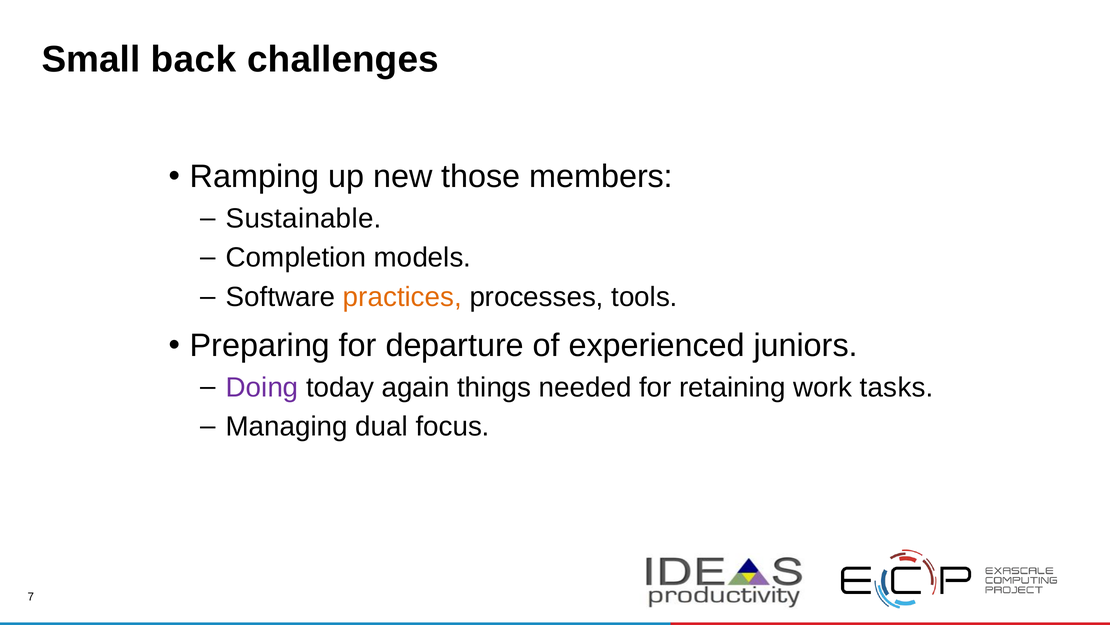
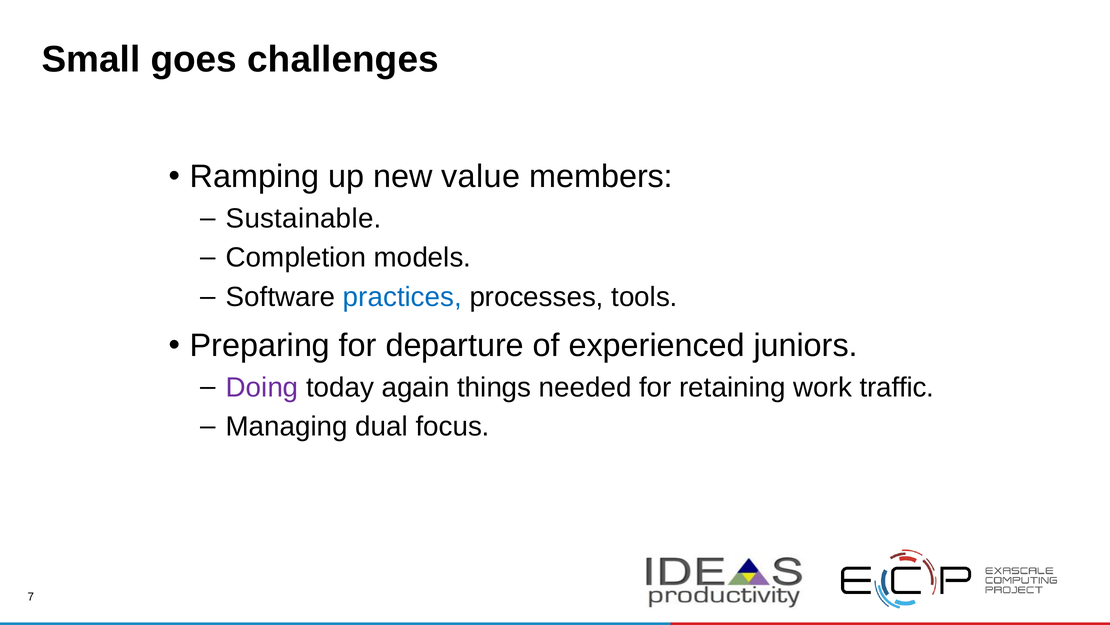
back: back -> goes (194, 60)
those: those -> value (481, 177)
practices colour: orange -> blue (402, 297)
tasks: tasks -> traffic (897, 387)
